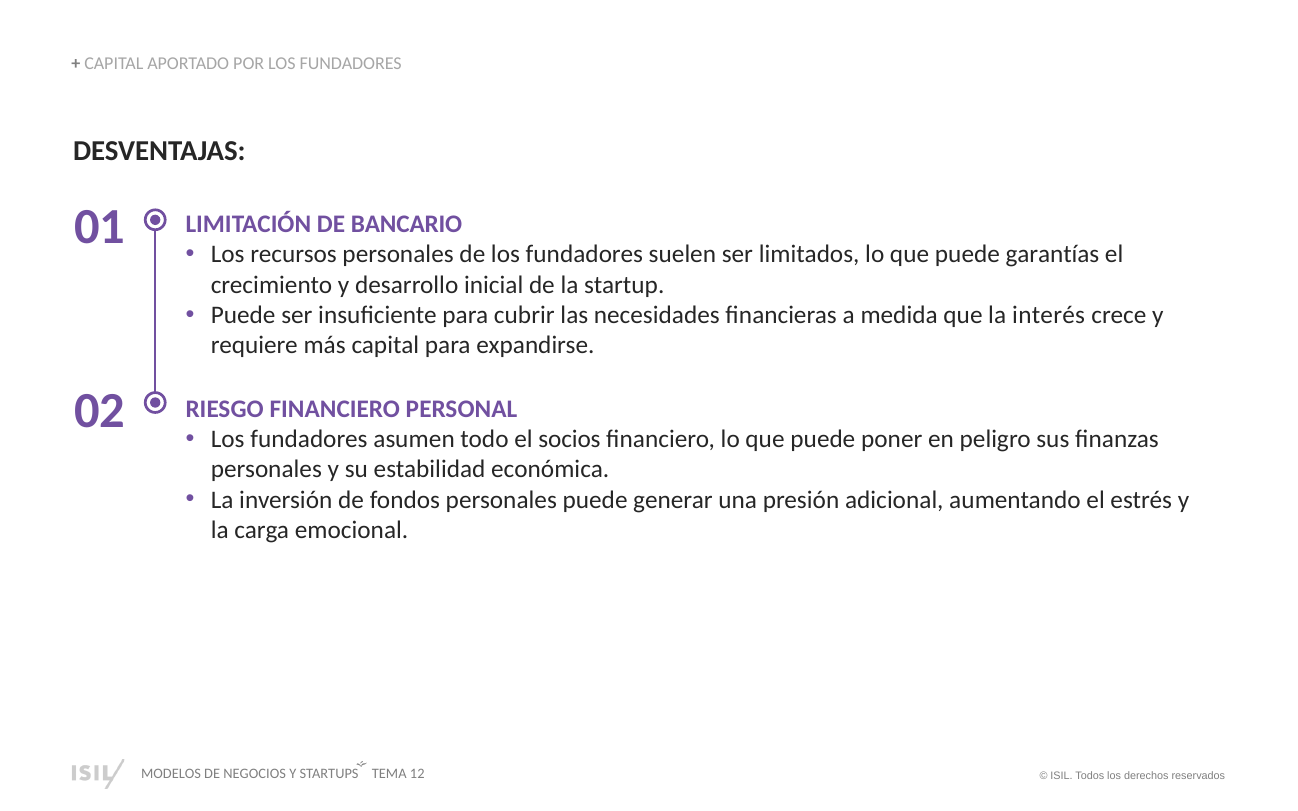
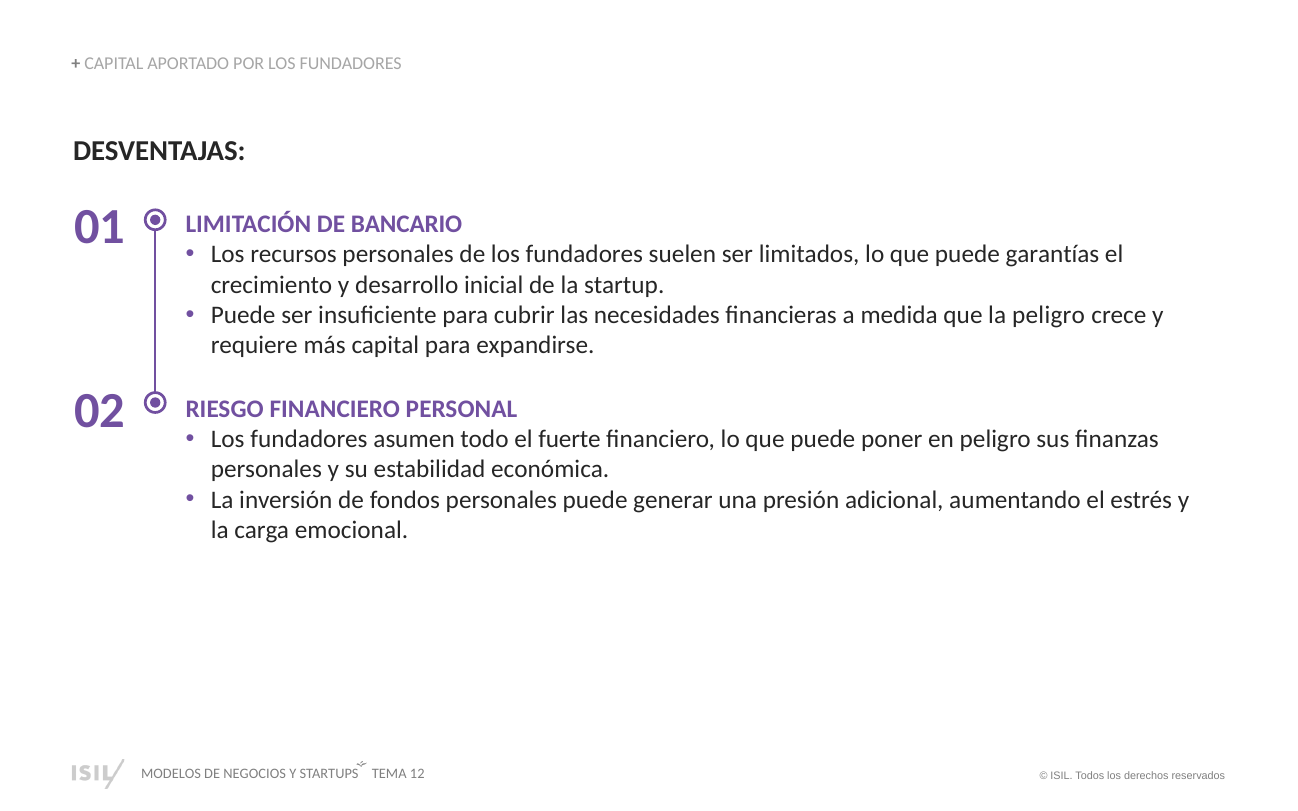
la interés: interés -> peligro (1049, 315)
socios: socios -> fuerte (570, 439)
